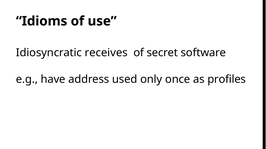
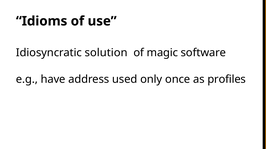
receives: receives -> solution (106, 53)
secret: secret -> magic (162, 53)
